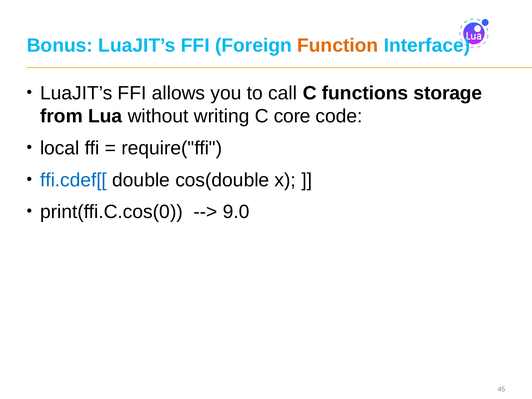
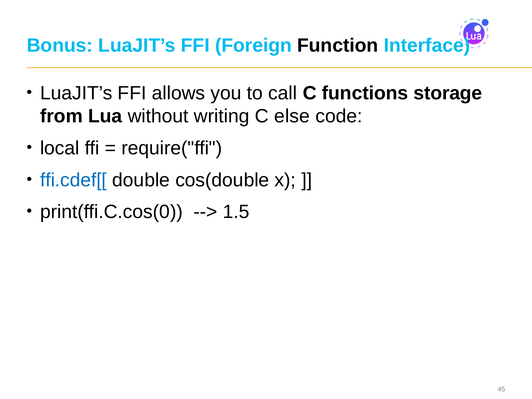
Function colour: orange -> black (338, 45)
core: core -> else (292, 116)
9.0: 9.0 -> 1.5 (236, 212)
